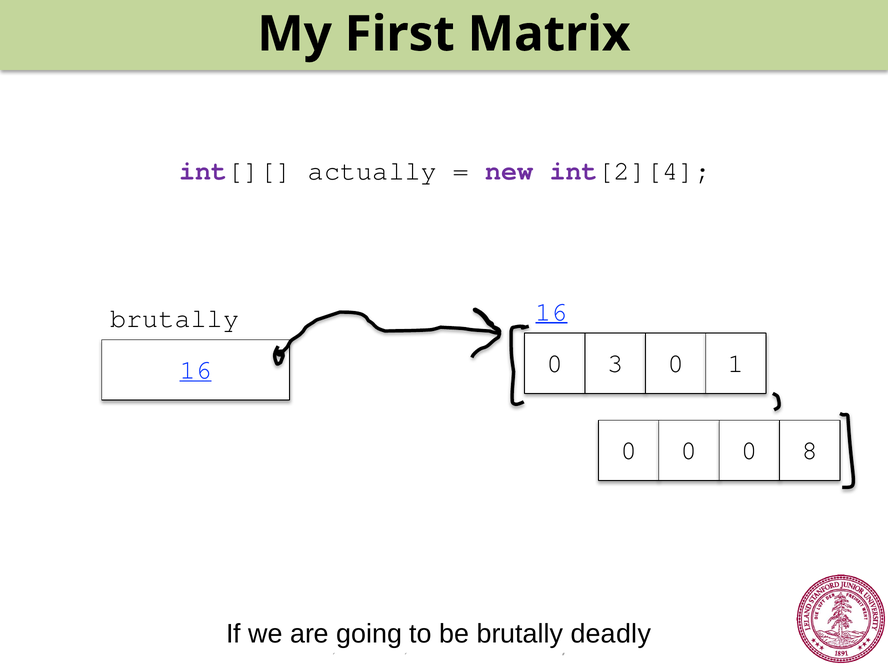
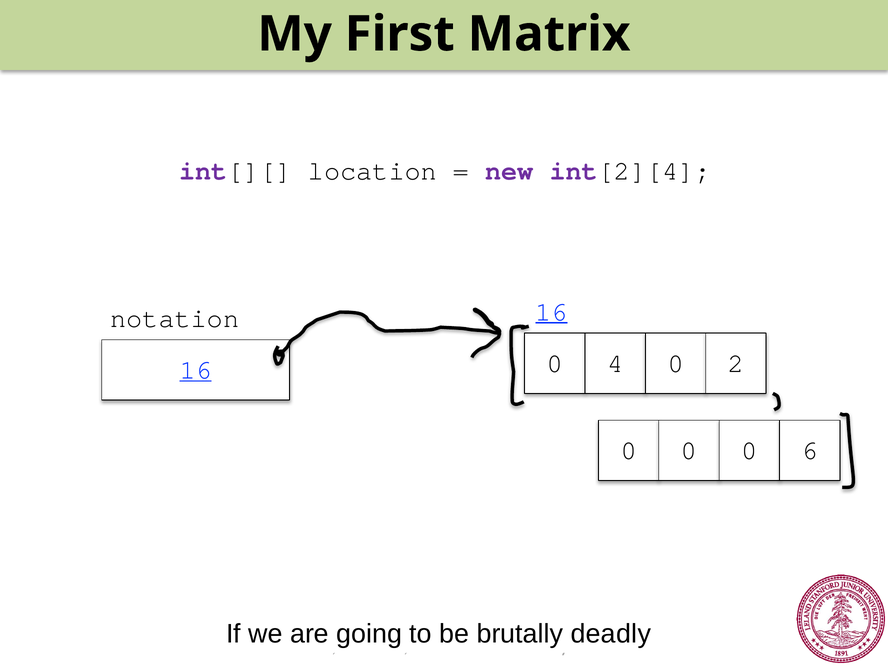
actually: actually -> location (372, 171)
brutally: brutally -> notation (175, 318)
3: 3 -> 4 (615, 363)
1: 1 -> 2 (736, 363)
8: 8 -> 6 (810, 451)
